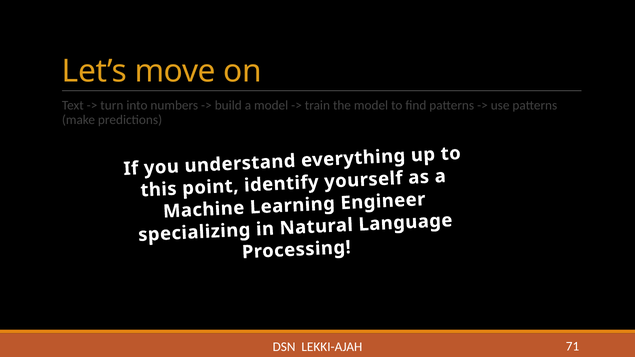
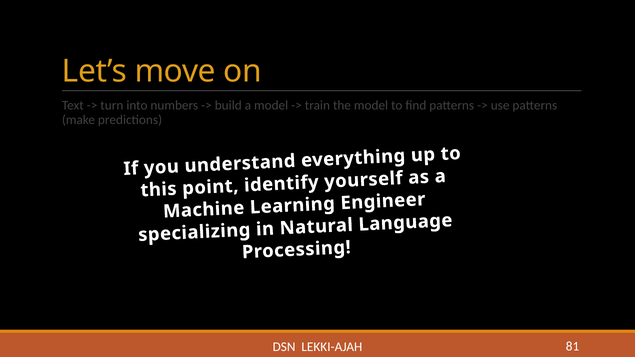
71: 71 -> 81 (573, 347)
